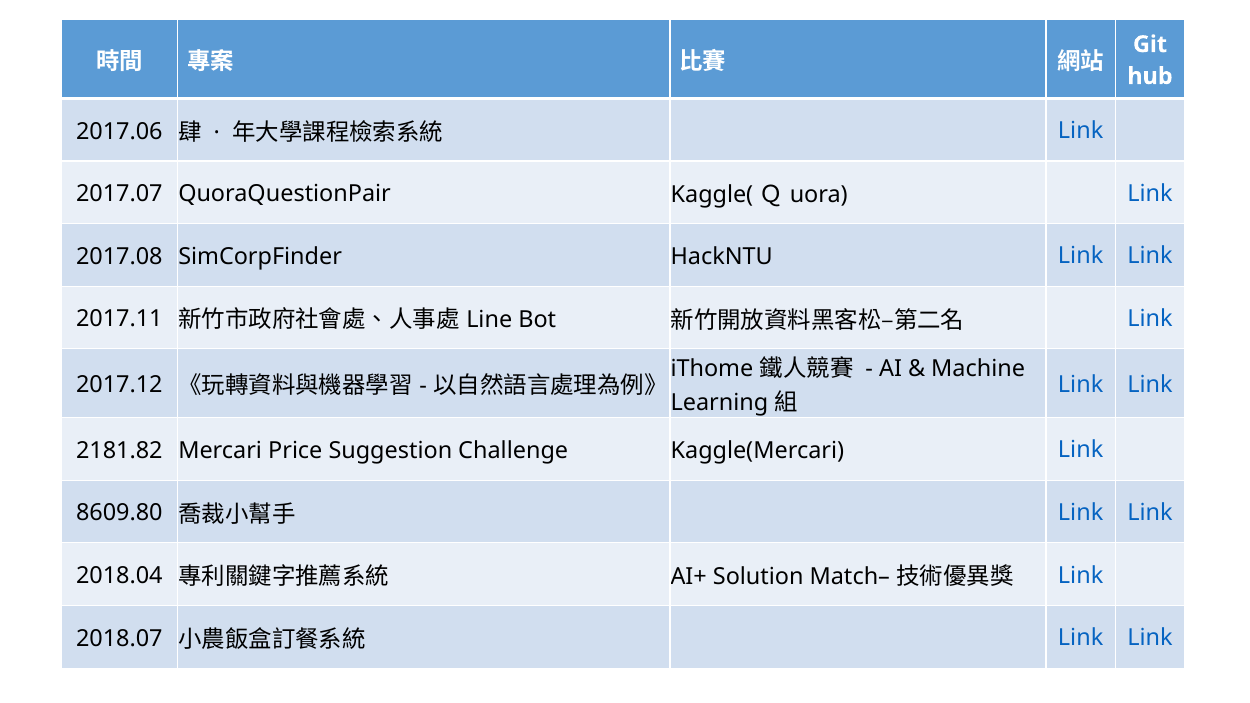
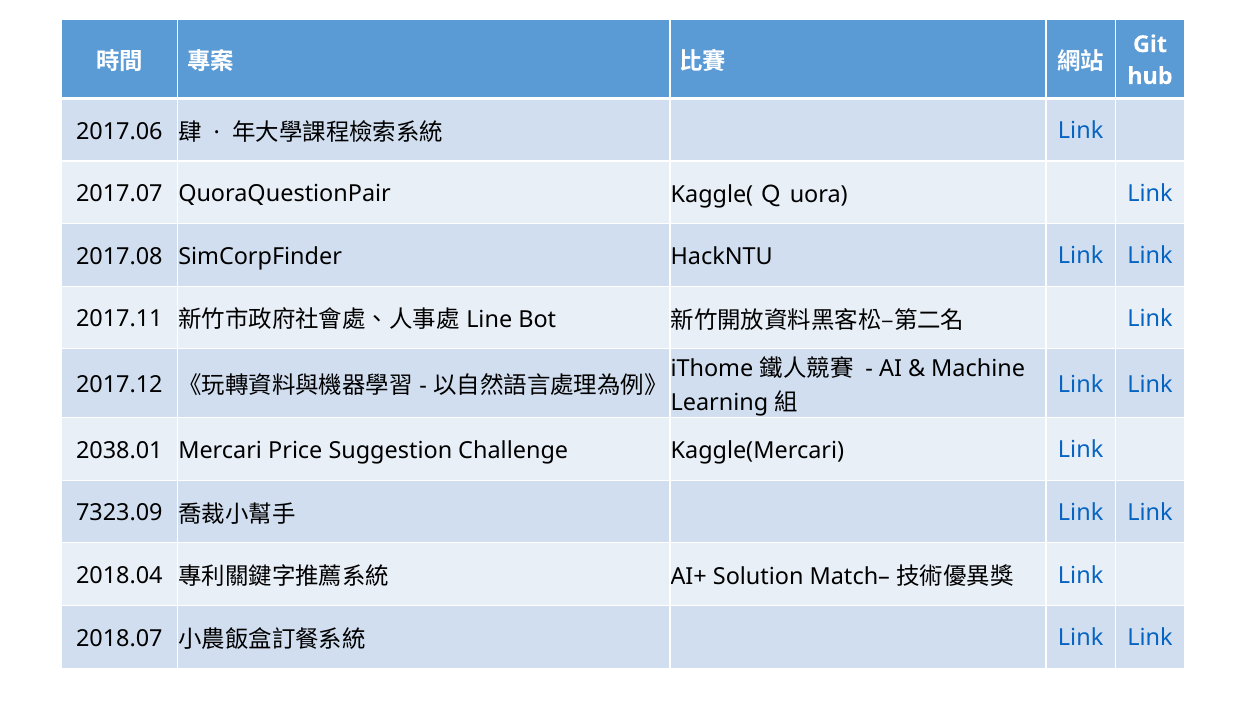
2181.82: 2181.82 -> 2038.01 (119, 451)
8609.80: 8609.80 -> 7323.09 (119, 513)
